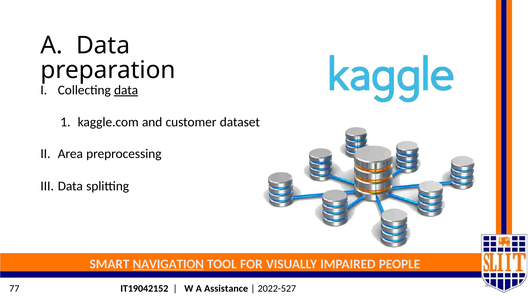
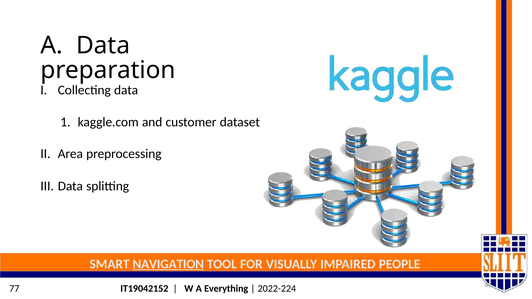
data underline: present -> none (126, 90)
Assistance: Assistance -> Everything (226, 289)
2022-527: 2022-527 -> 2022-224 (277, 289)
